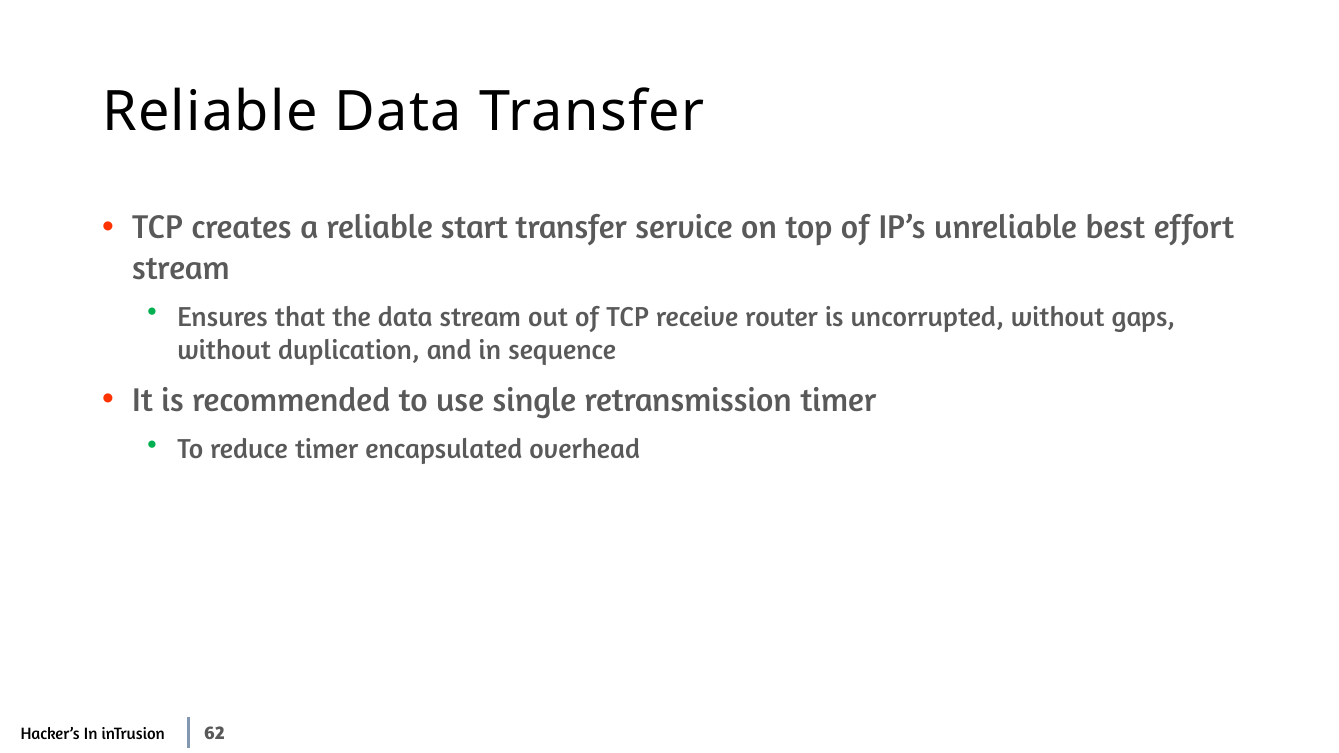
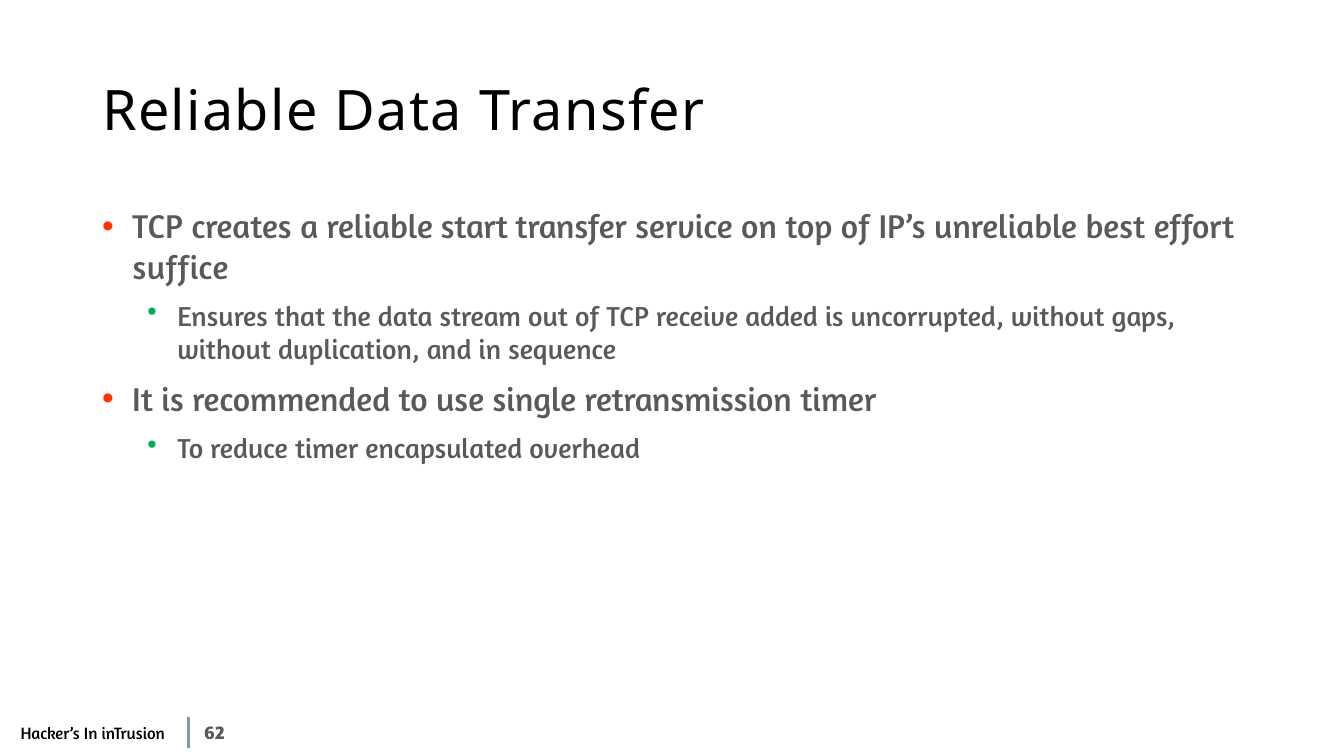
stream: stream -> suffice (181, 268)
router: router -> added (782, 317)
